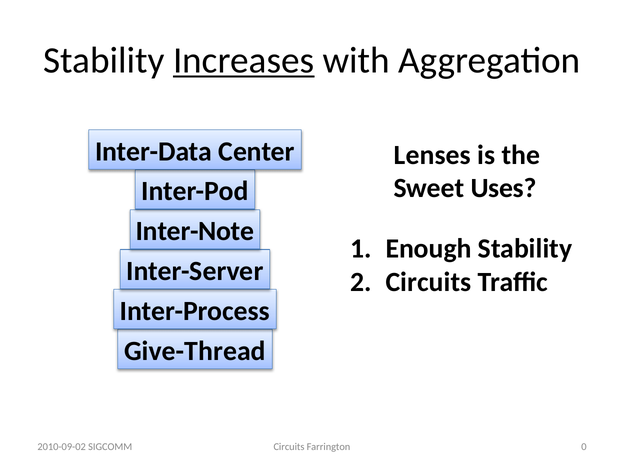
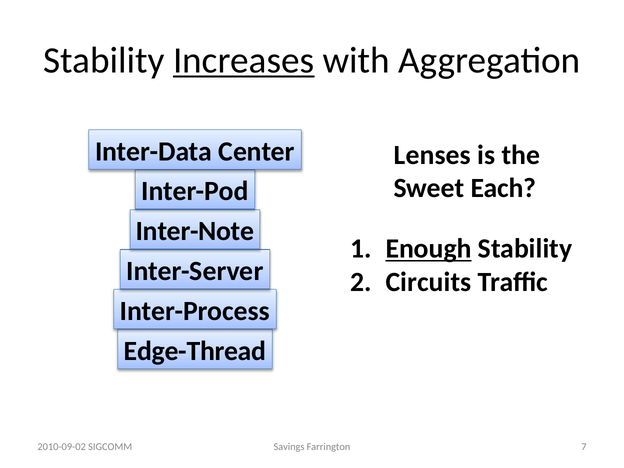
Uses: Uses -> Each (503, 188)
Enough underline: none -> present (429, 249)
Give-Thread: Give-Thread -> Edge-Thread (195, 351)
Circuits: Circuits -> Savings (289, 447)
0: 0 -> 7 (584, 447)
